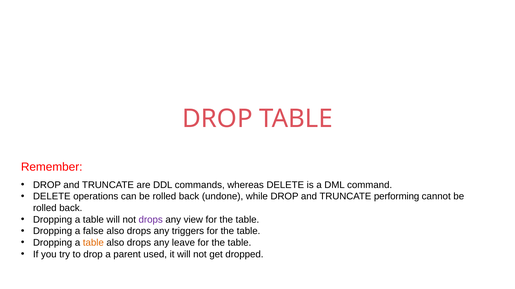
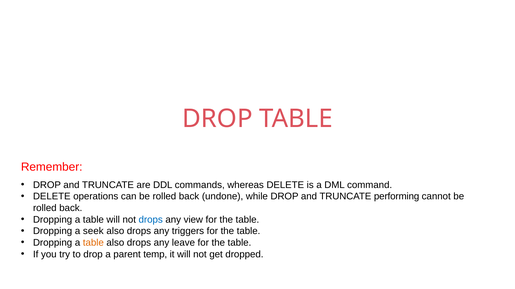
drops colour: purple -> blue (151, 220)
false: false -> seek (93, 232)
used: used -> temp (155, 255)
